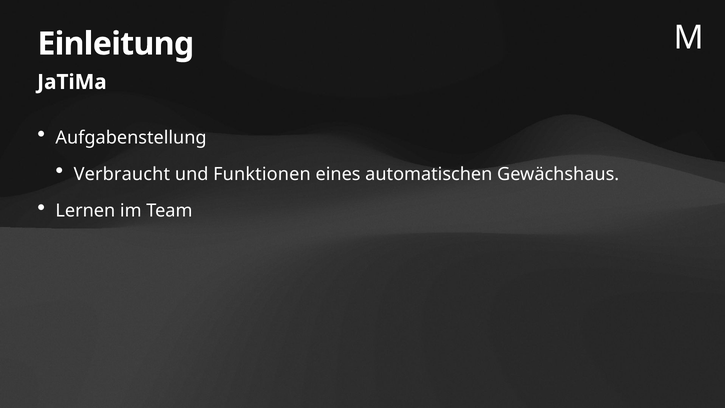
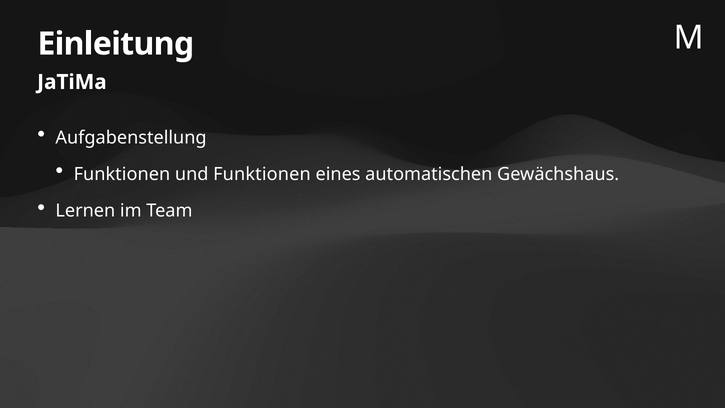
Verbraucht: Verbraucht -> Funktionen (122, 174)
